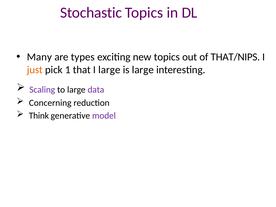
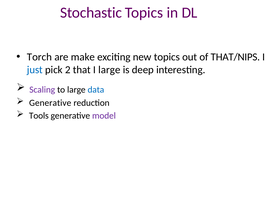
Many: Many -> Torch (39, 57)
types: types -> make (83, 57)
just colour: orange -> blue (35, 70)
1: 1 -> 2 (68, 70)
is large: large -> deep (143, 70)
data colour: purple -> blue (96, 90)
Concerning: Concerning -> Generative (50, 103)
Think: Think -> Tools (39, 116)
